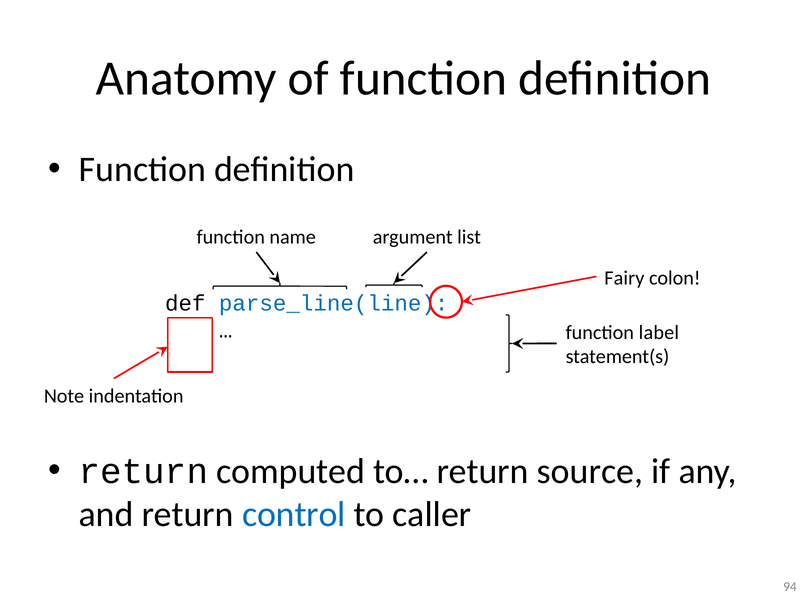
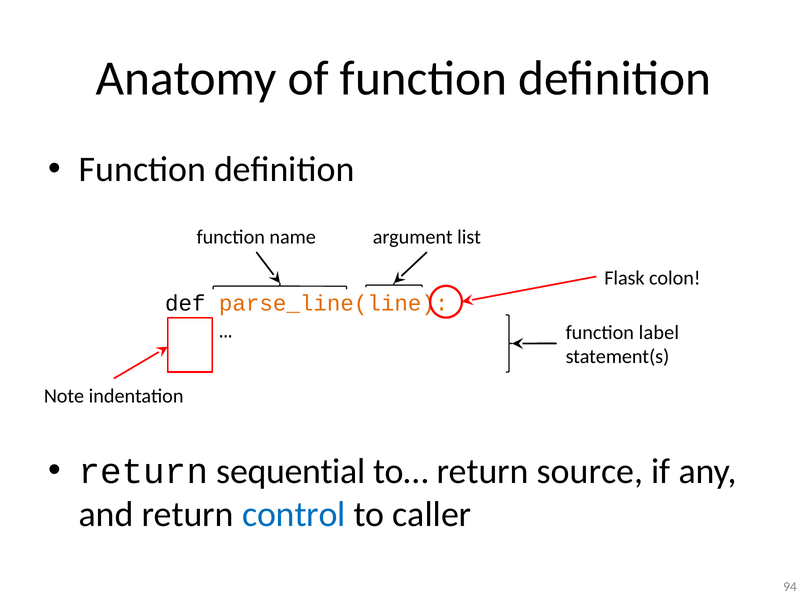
Fairy: Fairy -> Flask (624, 278)
parse_line(line colour: blue -> orange (334, 303)
computed: computed -> sequential (291, 471)
